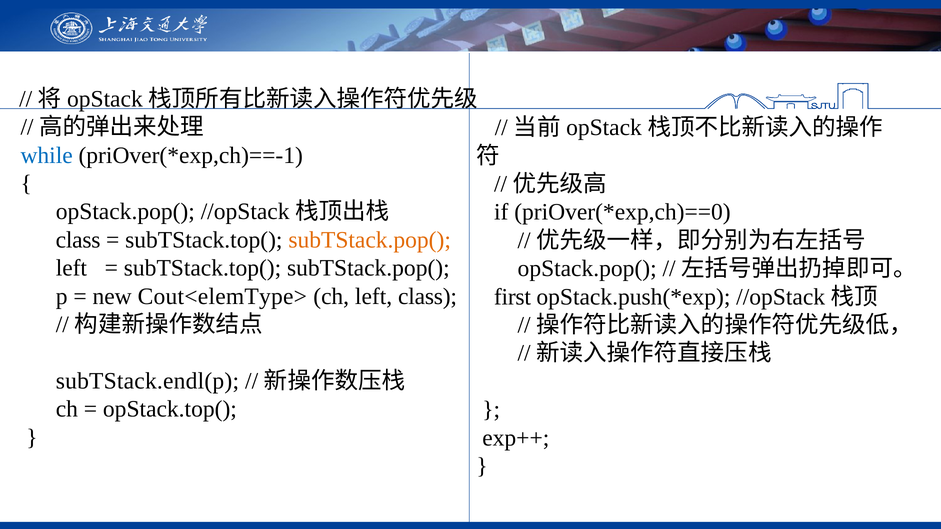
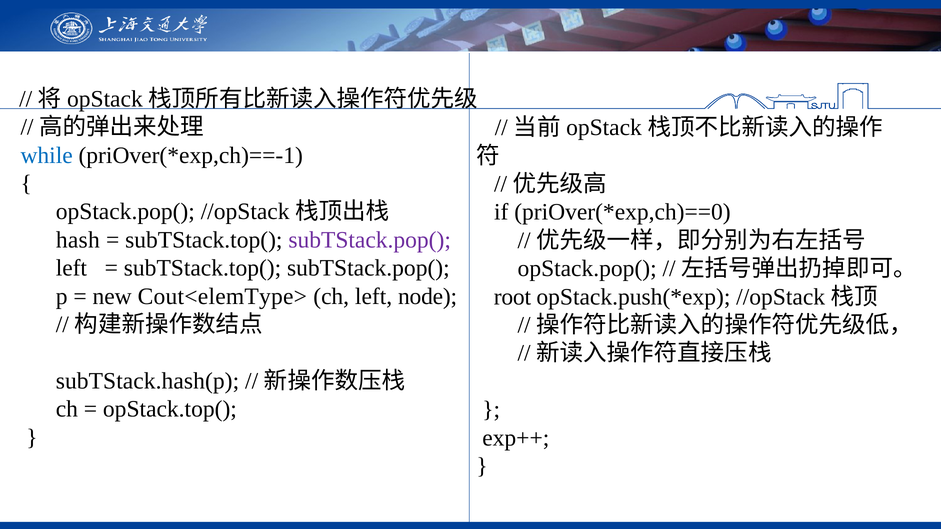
class: class -> hash (78, 240)
subTStack.pop( colour: orange -> purple (370, 240)
left class: class -> node (428, 296)
first: first -> root (512, 297)
subTStack.endl(p: subTStack.endl(p -> subTStack.hash(p (147, 381)
